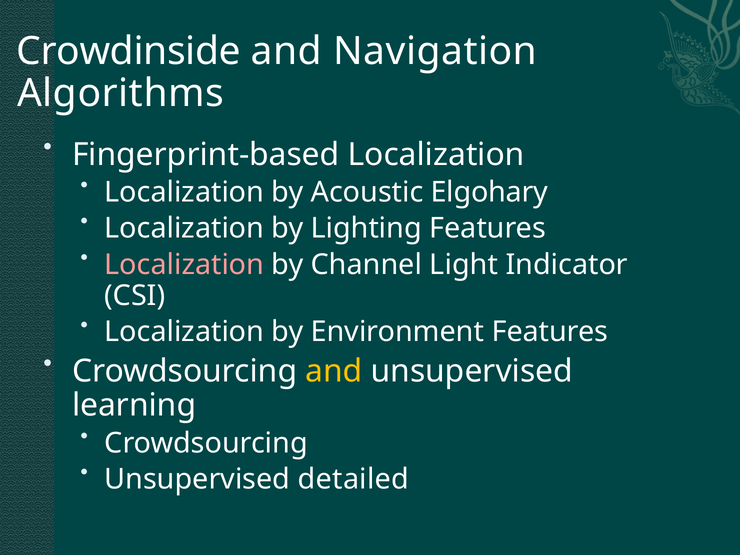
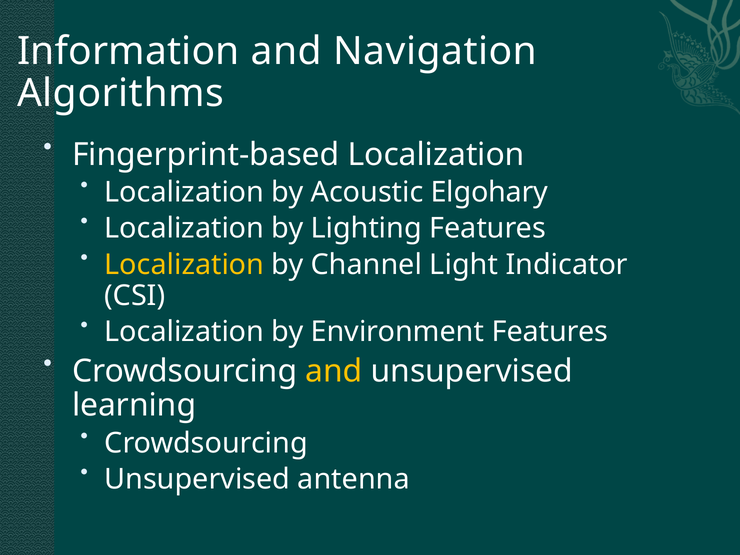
Crowdinside: Crowdinside -> Information (128, 51)
Localization colour: pink -> yellow (184, 265)
detailed: detailed -> antenna (354, 479)
